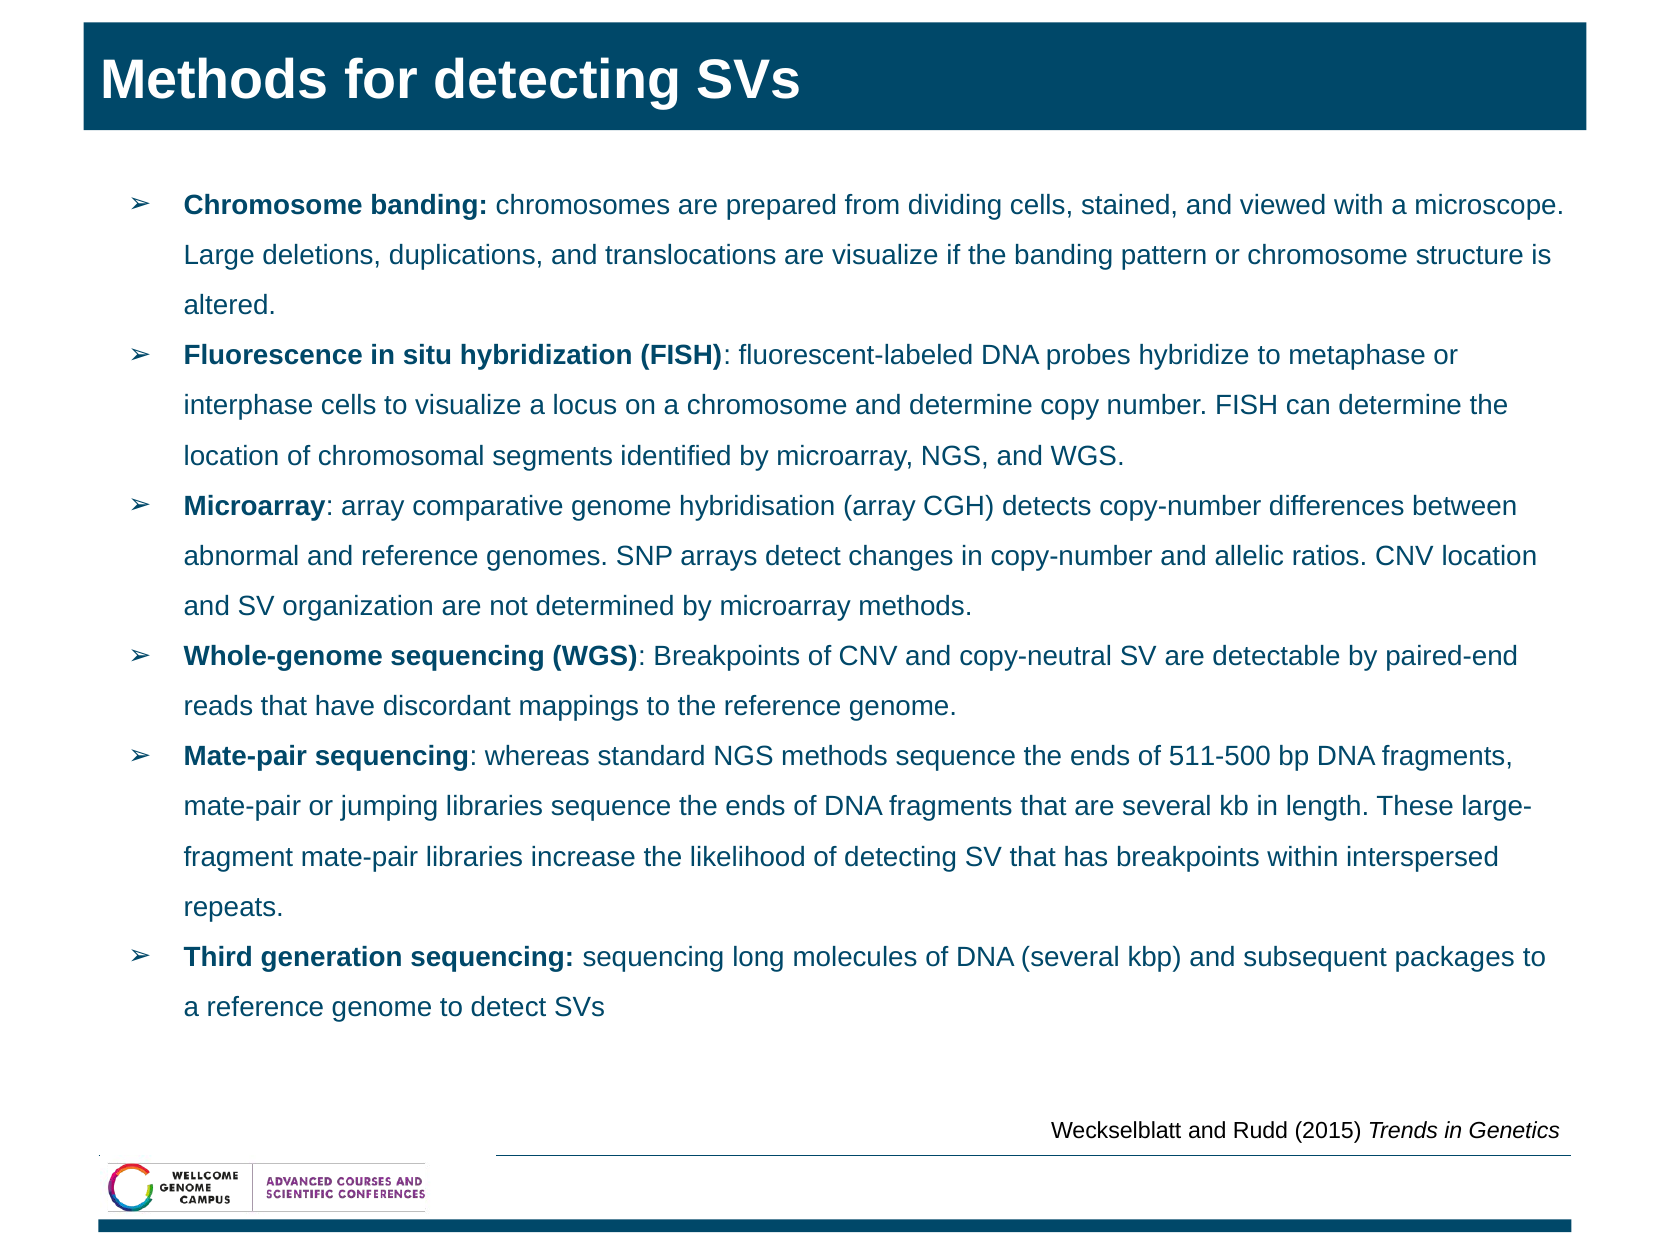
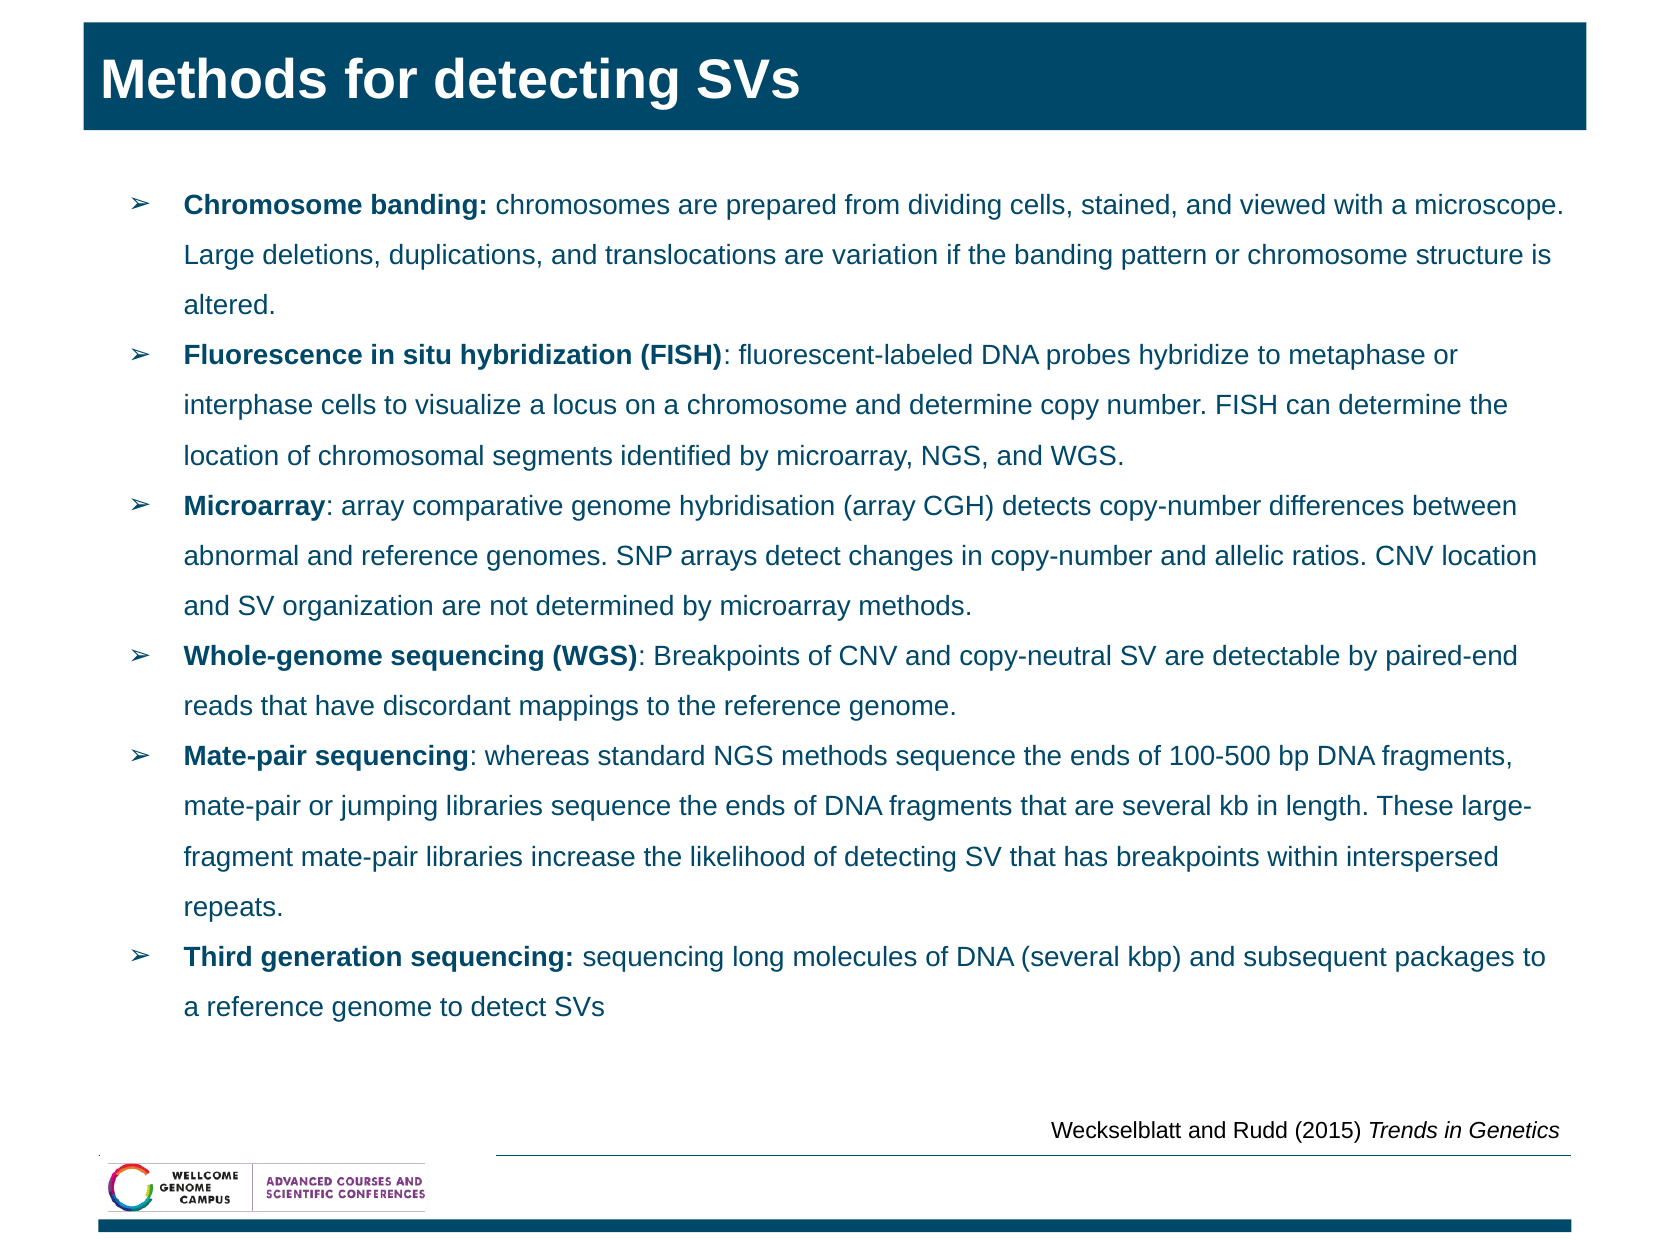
are visualize: visualize -> variation (885, 255)
511-500: 511-500 -> 100-500 (1220, 756)
